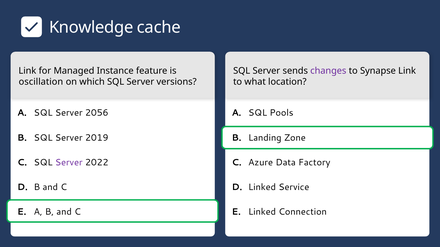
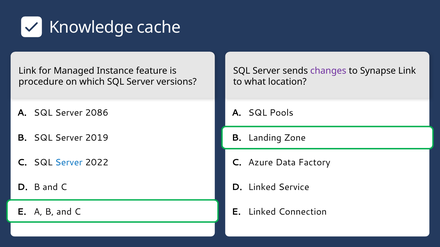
oscillation: oscillation -> procedure (41, 82)
2056: 2056 -> 2086 (97, 113)
Server colour: purple -> blue (69, 163)
